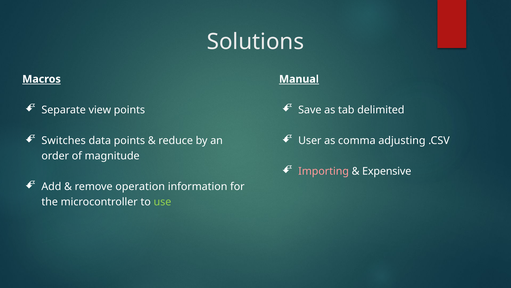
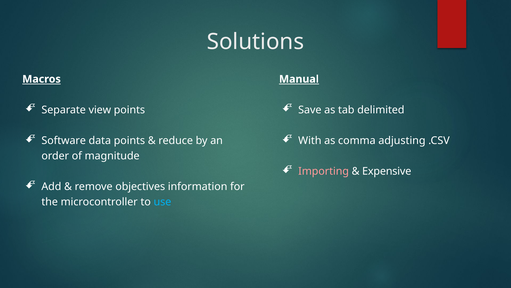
Switches: Switches -> Software (64, 140)
User: User -> With (310, 140)
operation: operation -> objectives (140, 186)
use colour: light green -> light blue (162, 202)
